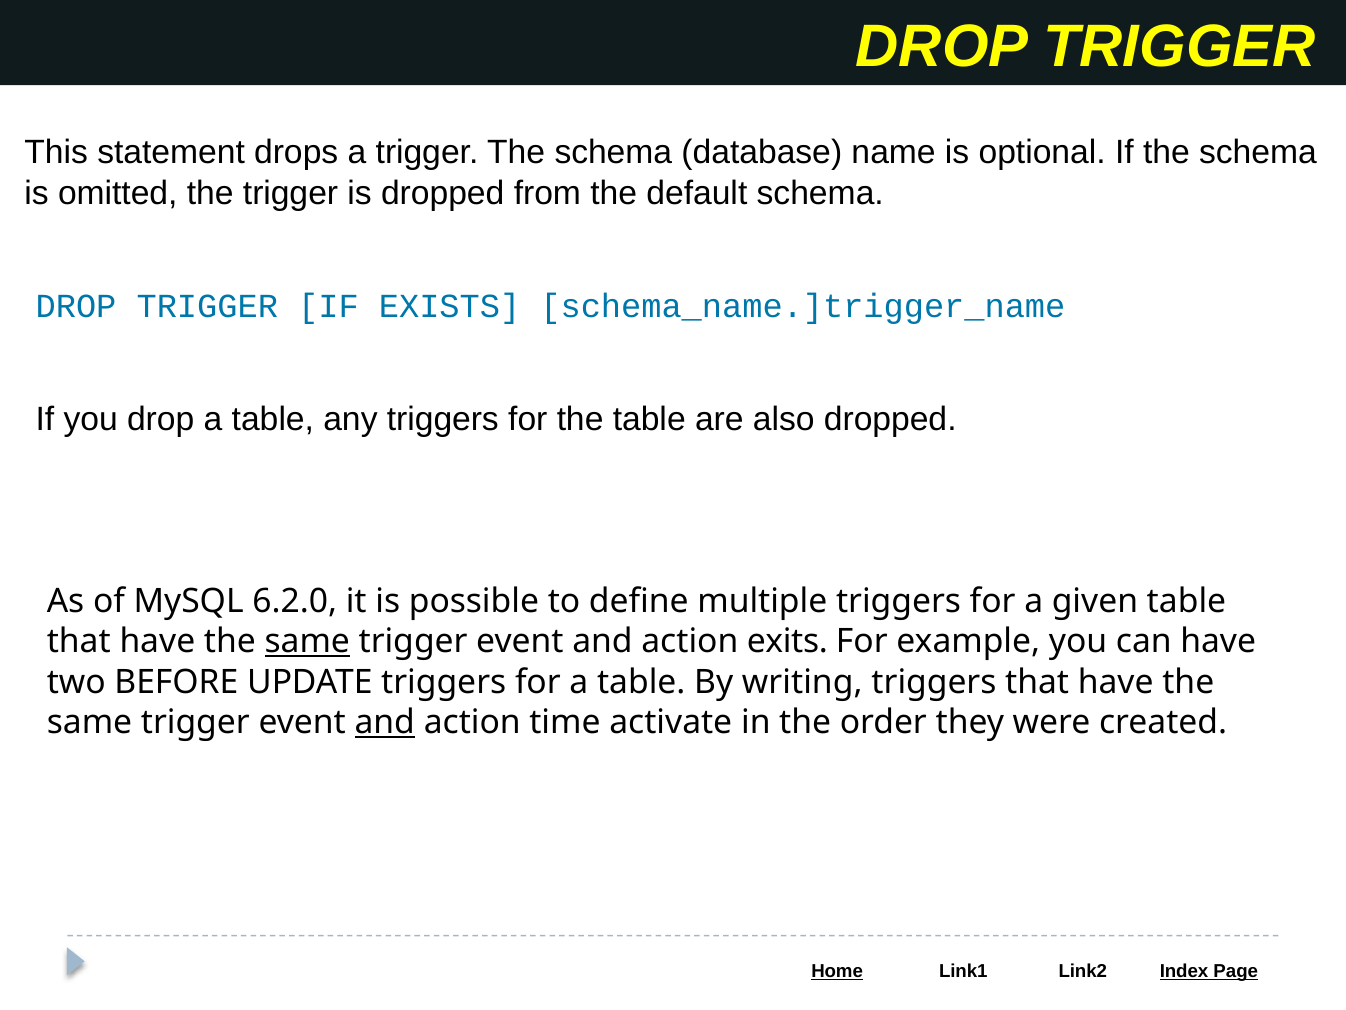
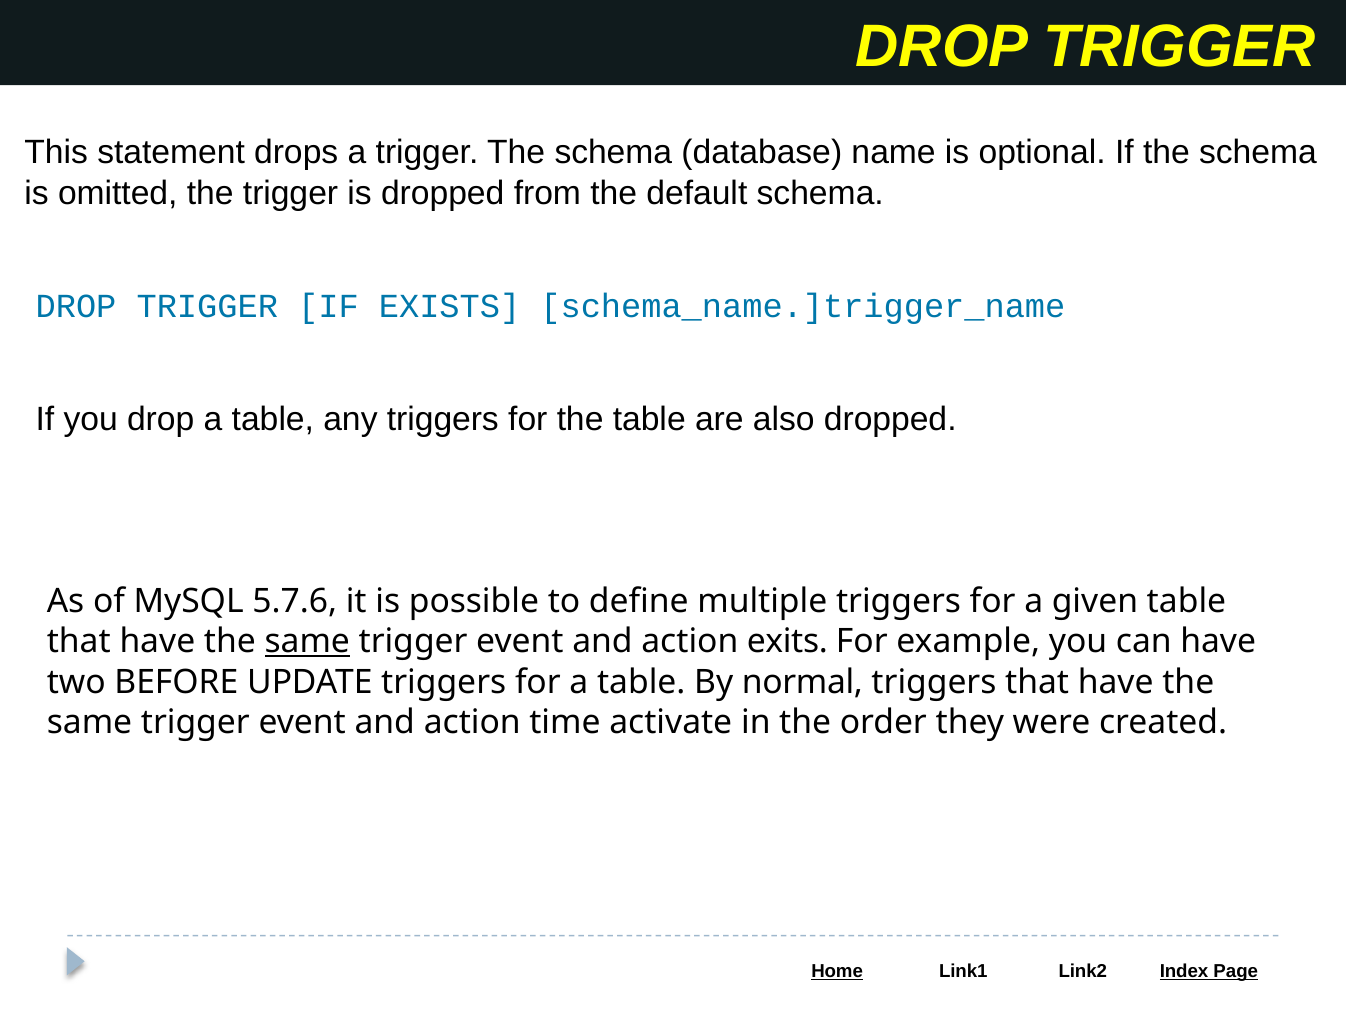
6.2.0: 6.2.0 -> 5.7.6 (295, 601)
writing: writing -> normal (802, 682)
and underline: present -> none (385, 722)
